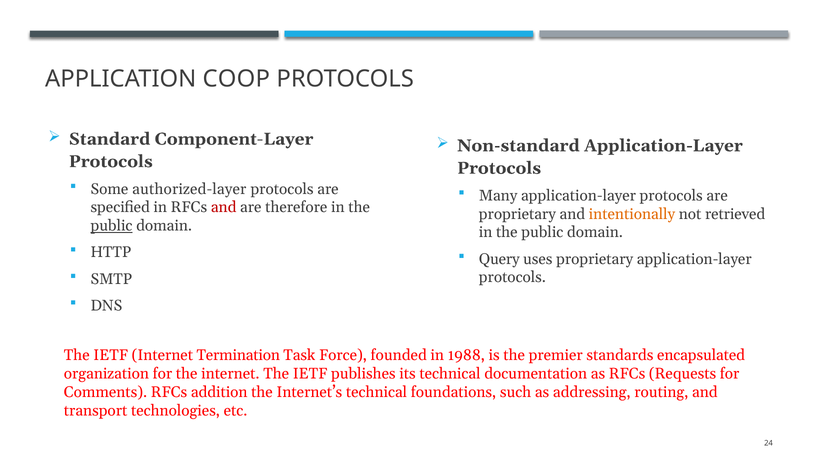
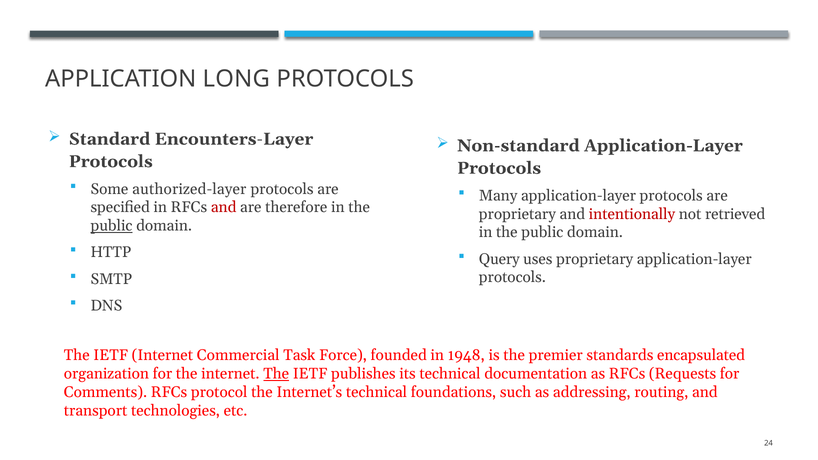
COOP: COOP -> LONG (236, 79)
Component-Layer: Component-Layer -> Encounters-Layer (234, 139)
intentionally colour: orange -> red (632, 214)
Termination: Termination -> Commercial (238, 355)
1988: 1988 -> 1948 (466, 355)
The underline: none -> present (276, 374)
addition: addition -> protocol (219, 392)
